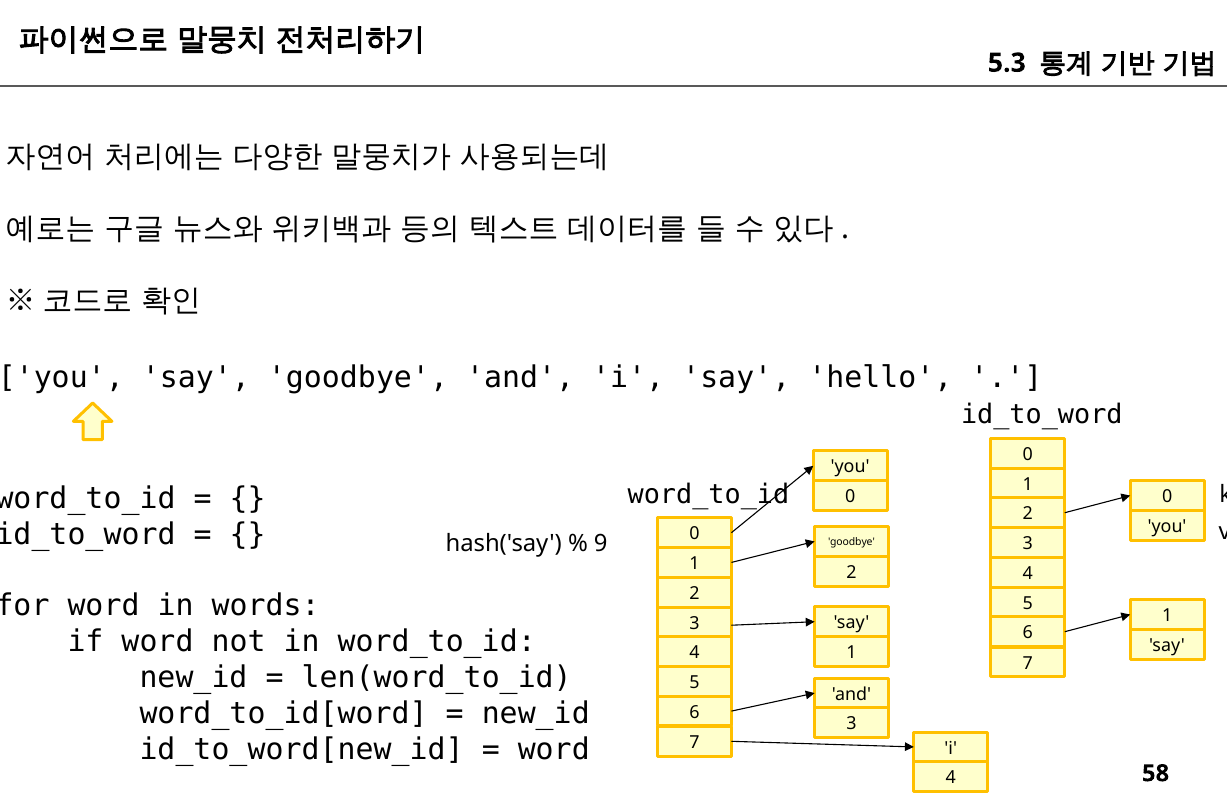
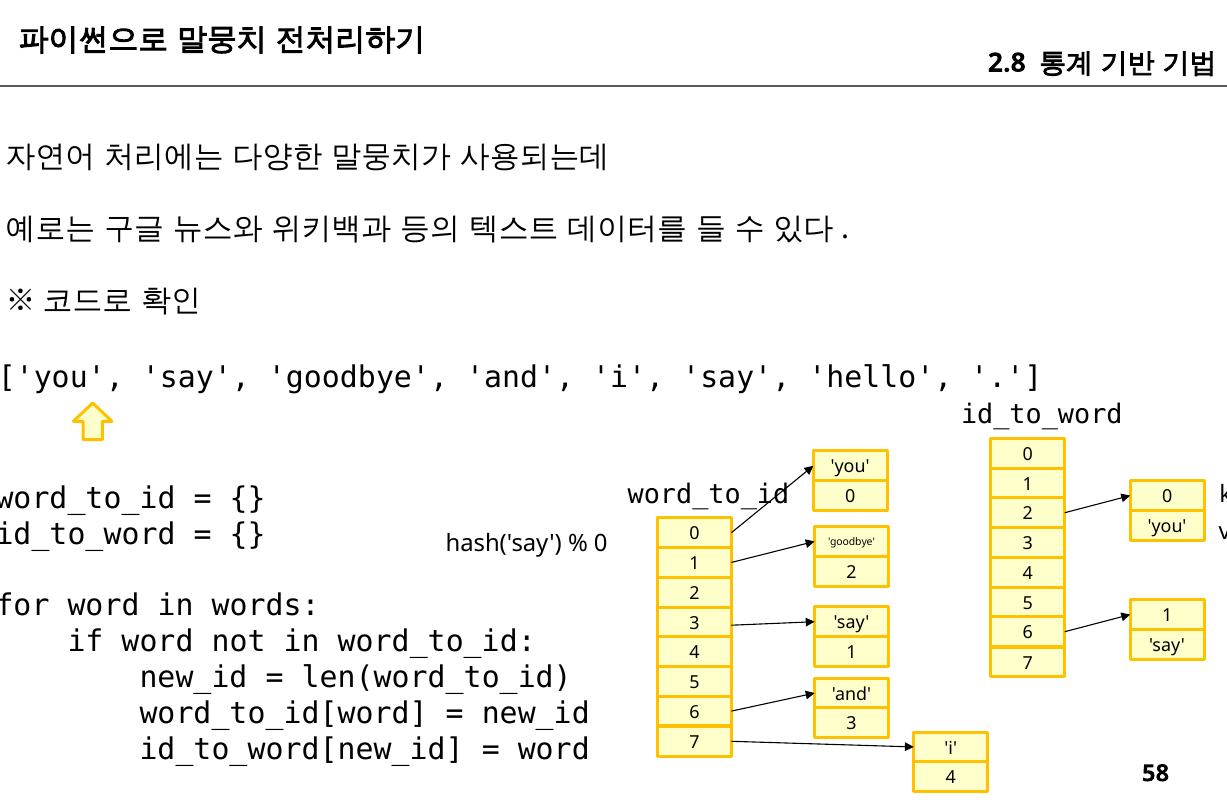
5.3: 5.3 -> 2.8 (1007, 63)
9: 9 -> 0 (601, 544)
